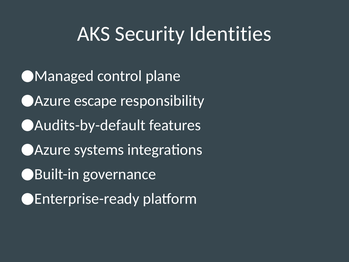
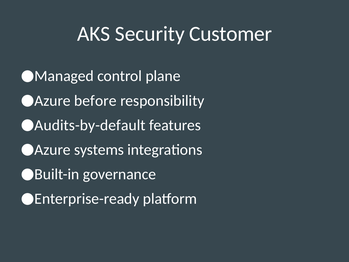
Identities: Identities -> Customer (231, 34)
escape: escape -> before (95, 101)
